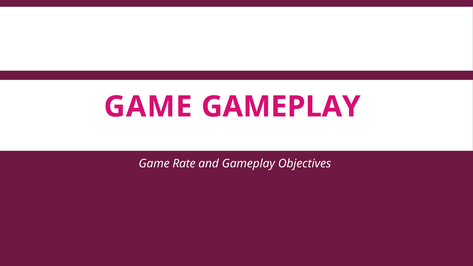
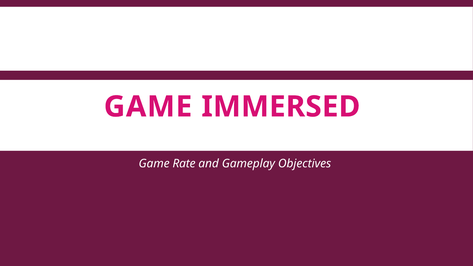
GAME GAMEPLAY: GAMEPLAY -> IMMERSED (281, 107)
